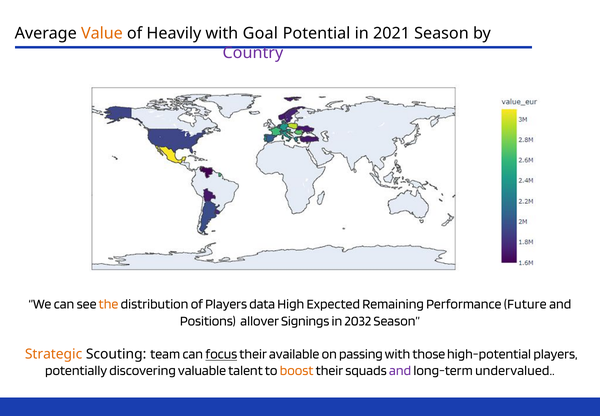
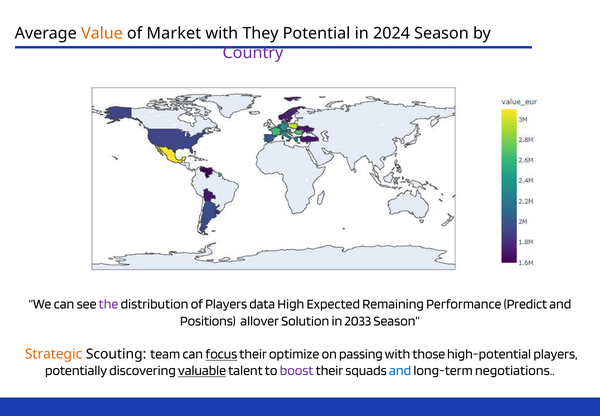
Heavily: Heavily -> Market (174, 33)
Goal: Goal -> They (260, 33)
2021: 2021 -> 2024 (392, 33)
the colour: orange -> purple (108, 304)
Future: Future -> Predict (525, 304)
Signings: Signings -> Solution (305, 321)
2032: 2032 -> 2033 (358, 321)
available: available -> optimize (294, 354)
valuable underline: none -> present (202, 371)
boost colour: orange -> purple (297, 371)
and colour: purple -> blue (400, 371)
undervalued: undervalued -> negotiations (515, 371)
